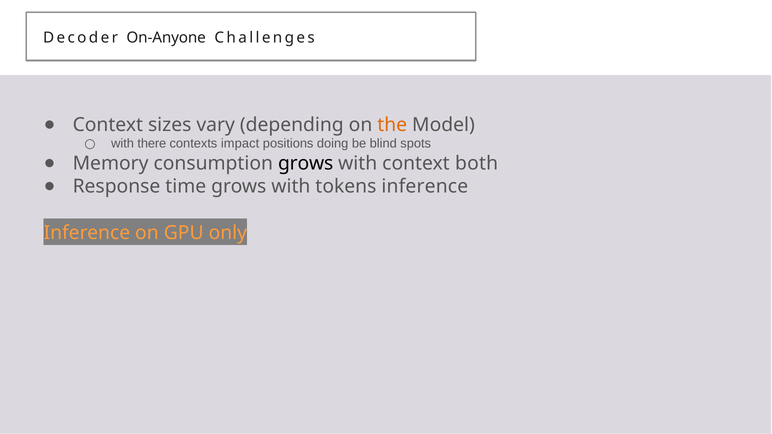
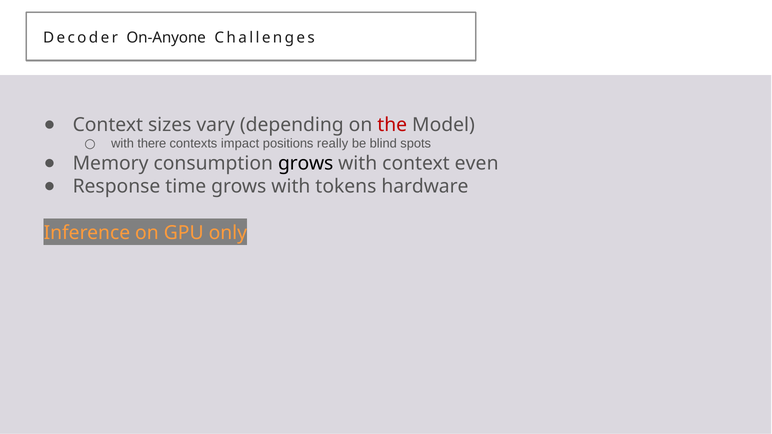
the colour: orange -> red (392, 125)
doing: doing -> really (333, 144)
both: both -> even (477, 163)
tokens inference: inference -> hardware (425, 187)
